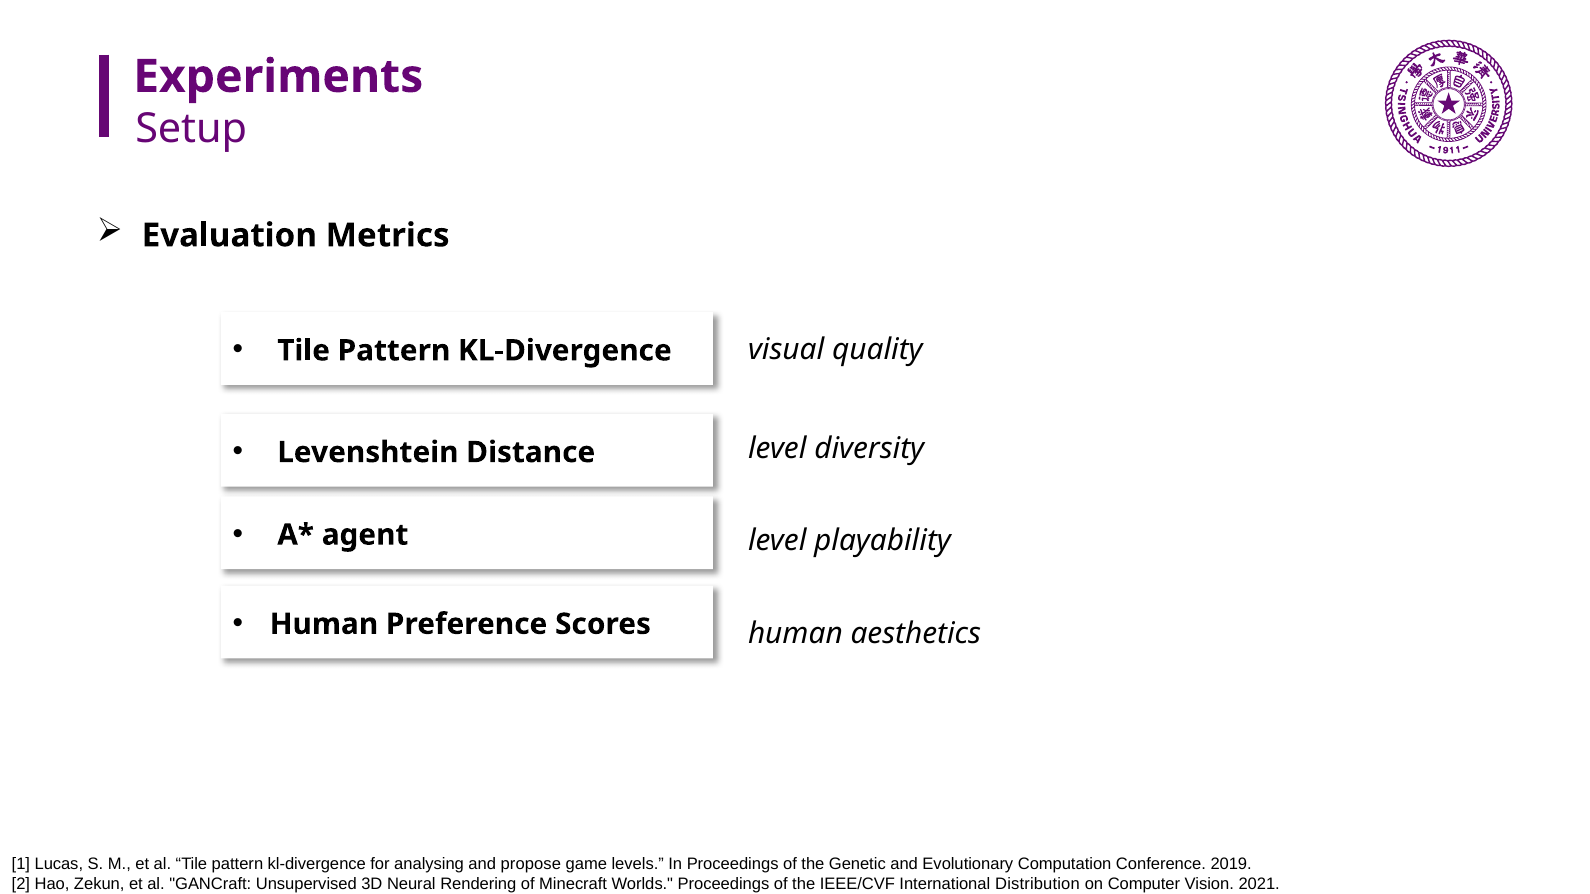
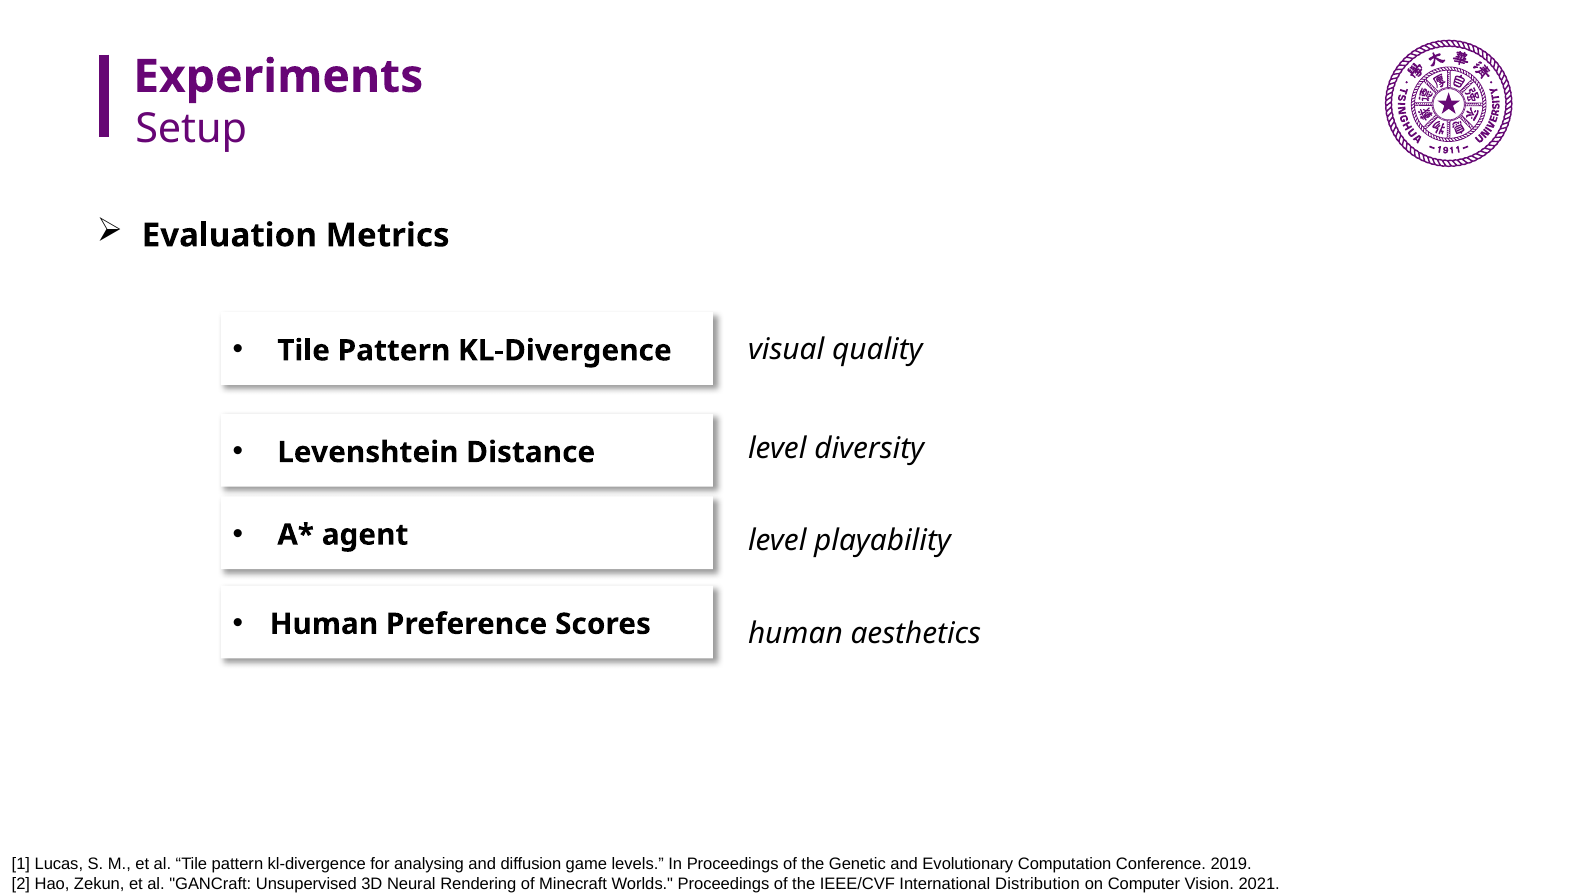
propose: propose -> diffusion (531, 864)
